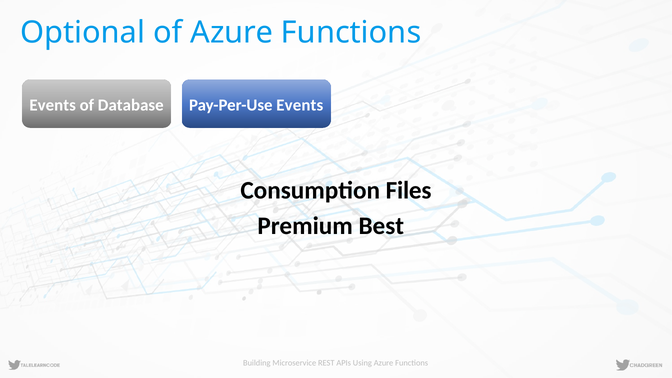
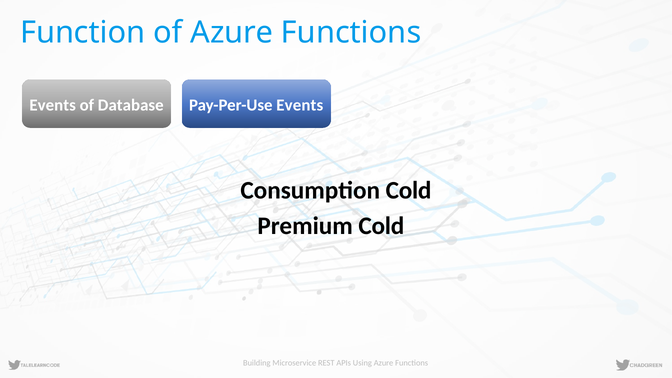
Optional: Optional -> Function (83, 33)
Consumption Files: Files -> Cold (409, 191)
Premium Best: Best -> Cold (381, 226)
